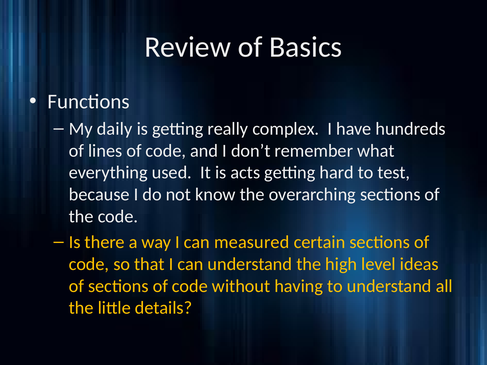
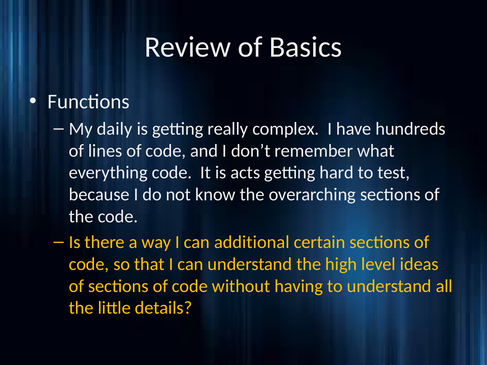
everything used: used -> code (172, 173)
measured: measured -> additional (252, 242)
